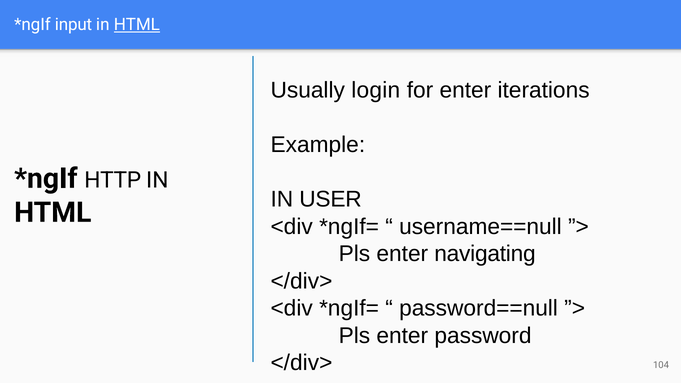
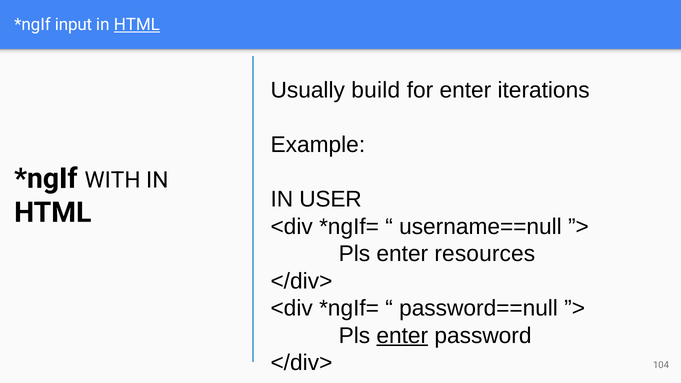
login: login -> build (376, 90)
HTTP: HTTP -> WITH (113, 180)
navigating: navigating -> resources (485, 254)
enter underline: none -> present (402, 336)
